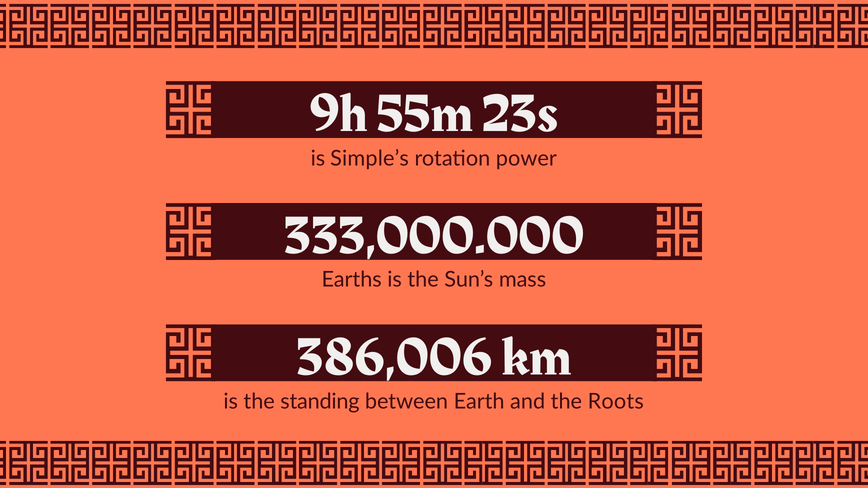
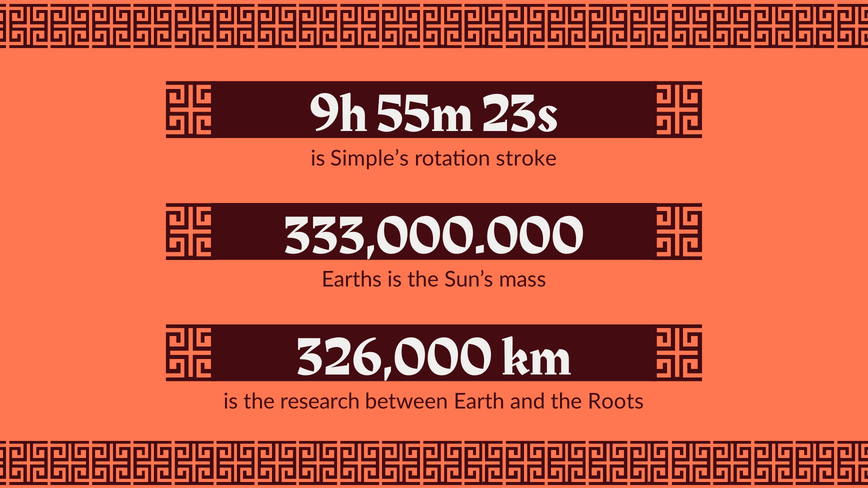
power: power -> stroke (526, 158)
386,006: 386,006 -> 326,000 (394, 357)
standing: standing -> research (320, 402)
